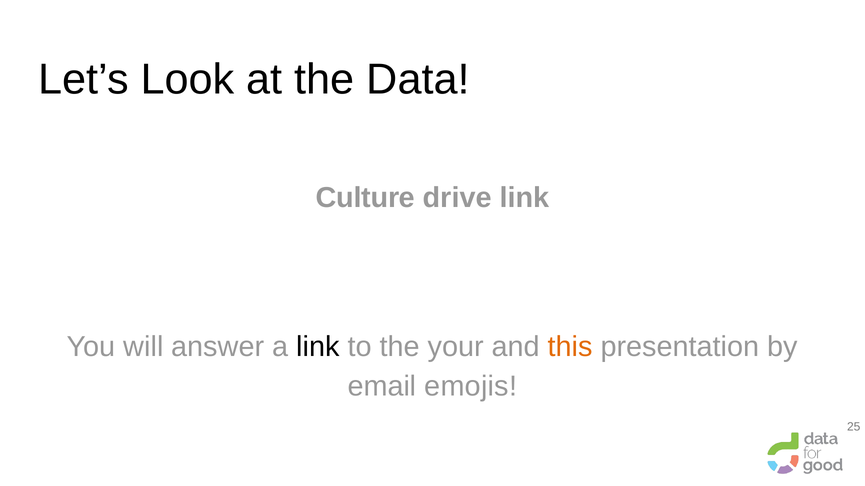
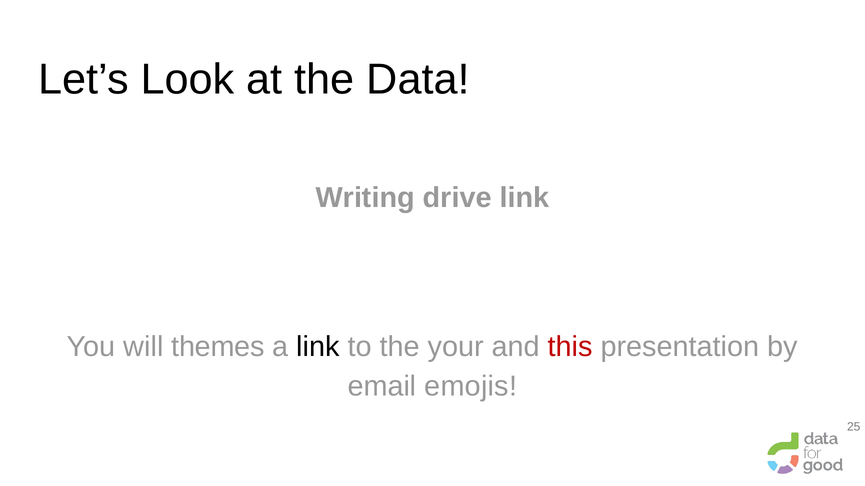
Culture: Culture -> Writing (365, 198)
answer: answer -> themes (218, 347)
this colour: orange -> red (570, 347)
